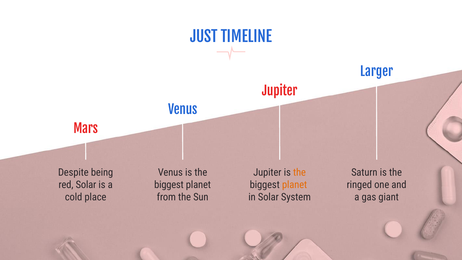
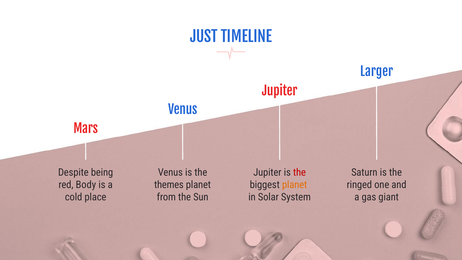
the colour: orange -> red (300, 172)
red Solar: Solar -> Body (86, 185)
biggest: biggest -> themes (169, 185)
